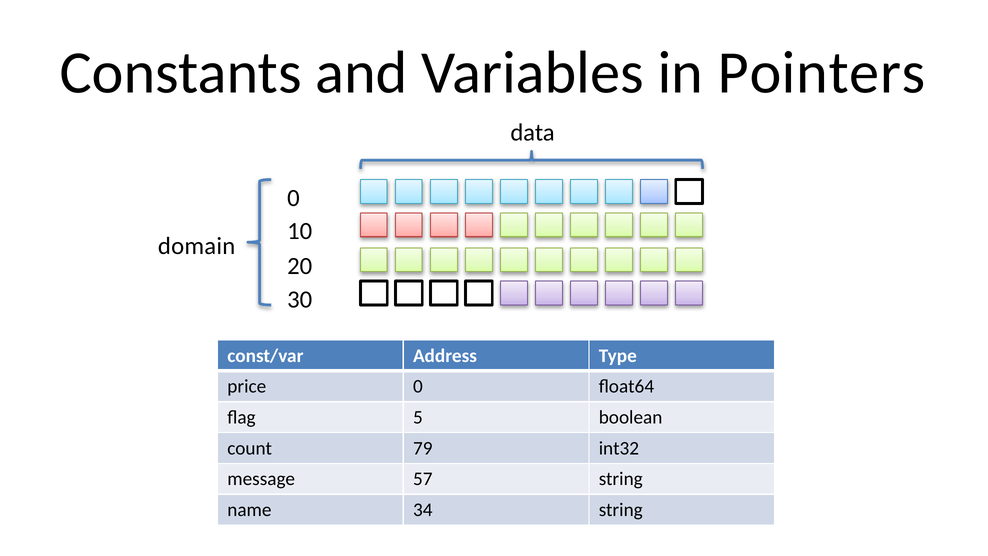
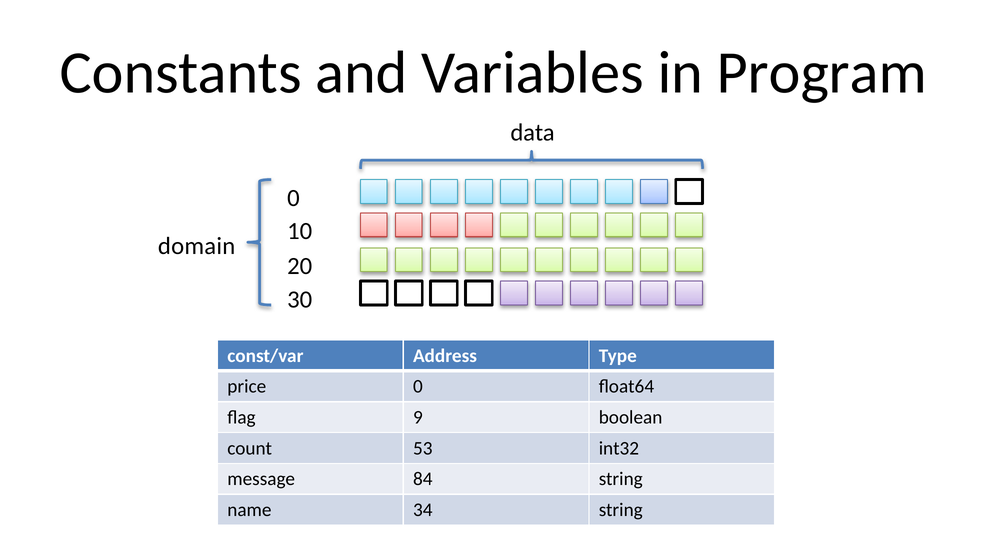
Pointers: Pointers -> Program (822, 73)
5: 5 -> 9 (418, 417)
79: 79 -> 53 (423, 448)
57: 57 -> 84 (423, 479)
